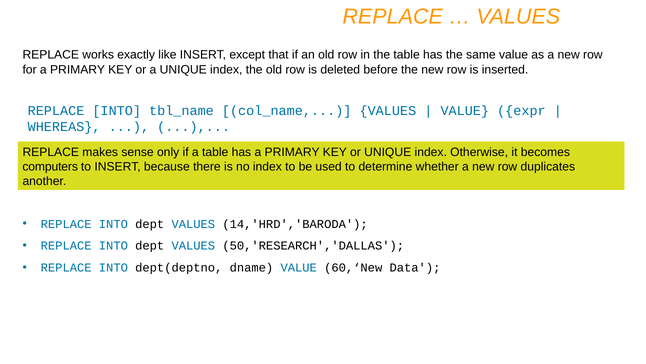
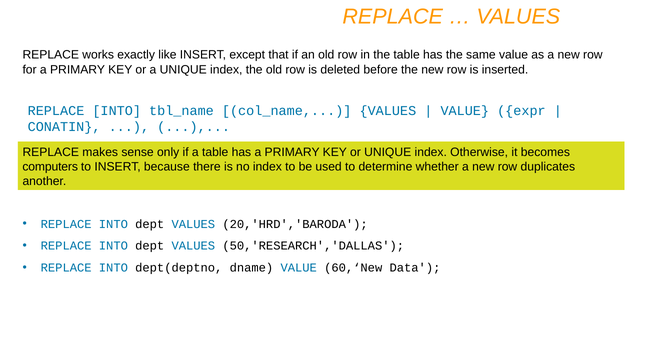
WHEREAS: WHEREAS -> CONATIN (64, 127)
14,'HRD','BARODA: 14,'HRD','BARODA -> 20,'HRD','BARODA (295, 224)
